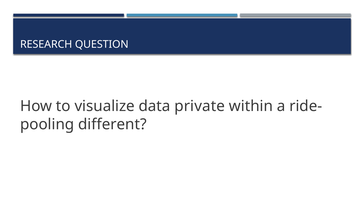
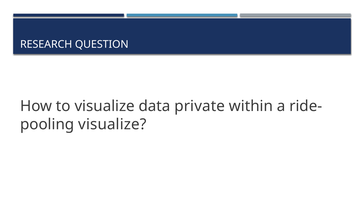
different: different -> visualize (112, 124)
